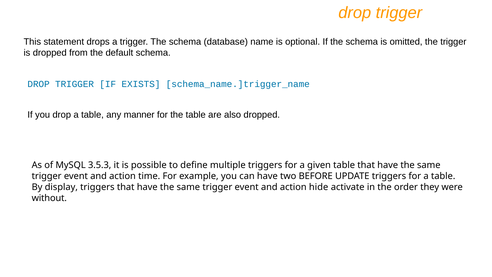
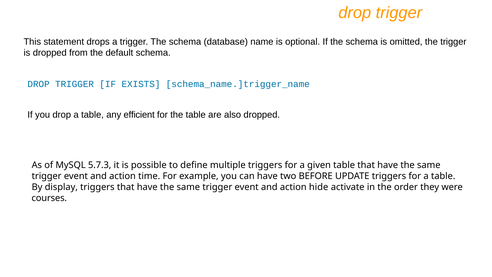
manner: manner -> efficient (139, 115)
3.5.3: 3.5.3 -> 5.7.3 (100, 165)
without: without -> courses (49, 198)
